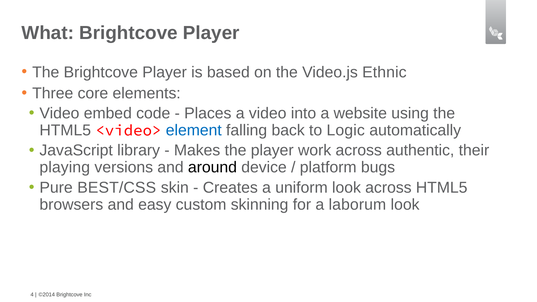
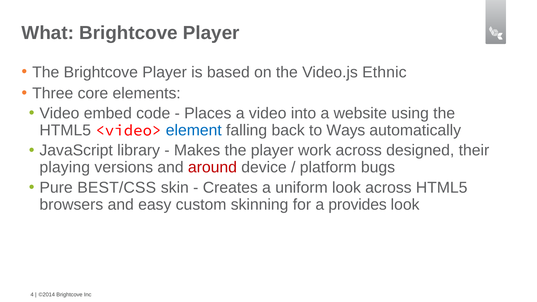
Logic: Logic -> Ways (346, 130)
authentic: authentic -> designed (420, 150)
around colour: black -> red (212, 167)
laborum: laborum -> provides (358, 205)
